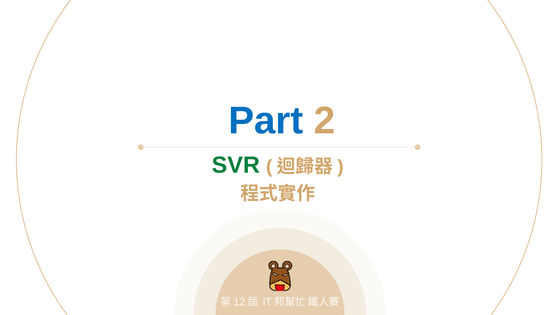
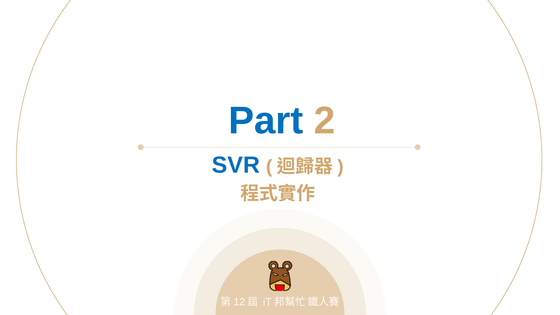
SVR colour: green -> blue (236, 165)
